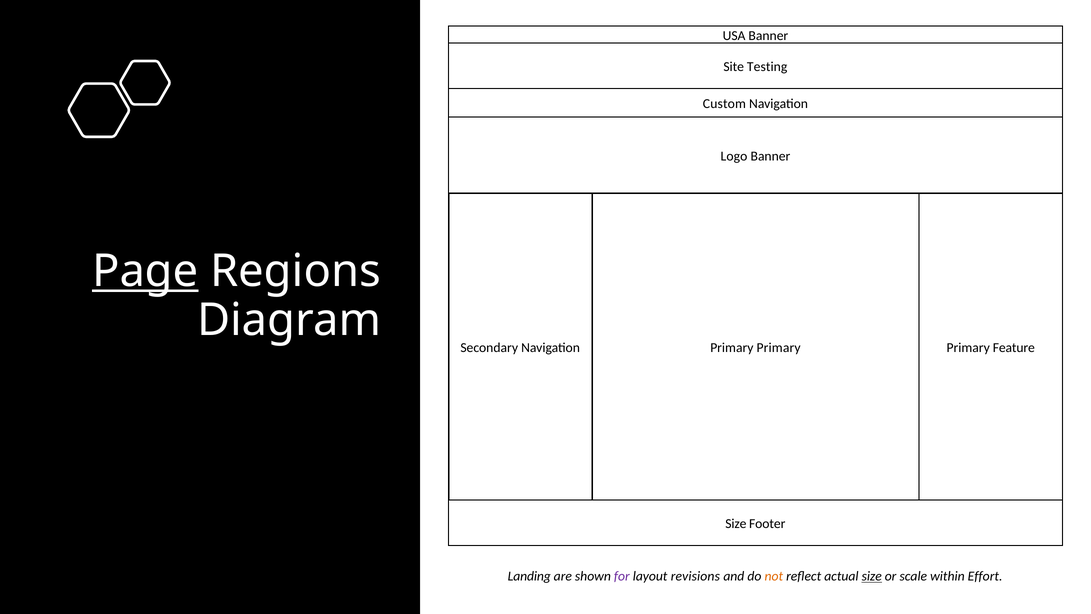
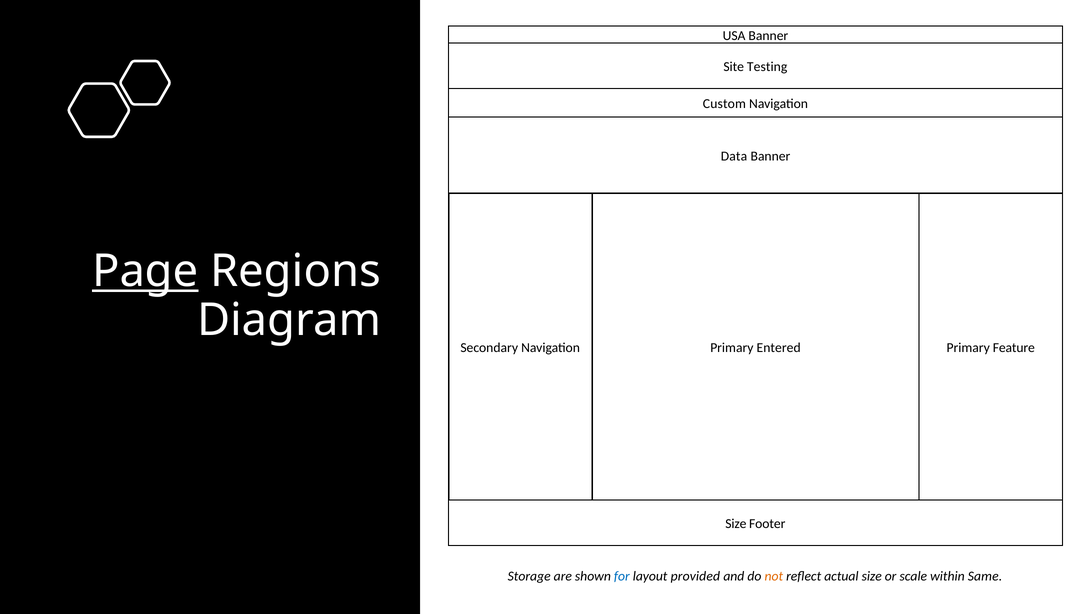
Logo: Logo -> Data (734, 156)
Primary: Primary -> Entered (779, 347)
Landing: Landing -> Storage (529, 576)
for colour: purple -> blue (622, 576)
revisions: revisions -> provided (695, 576)
size underline: present -> none (872, 576)
Effort: Effort -> Same (985, 576)
